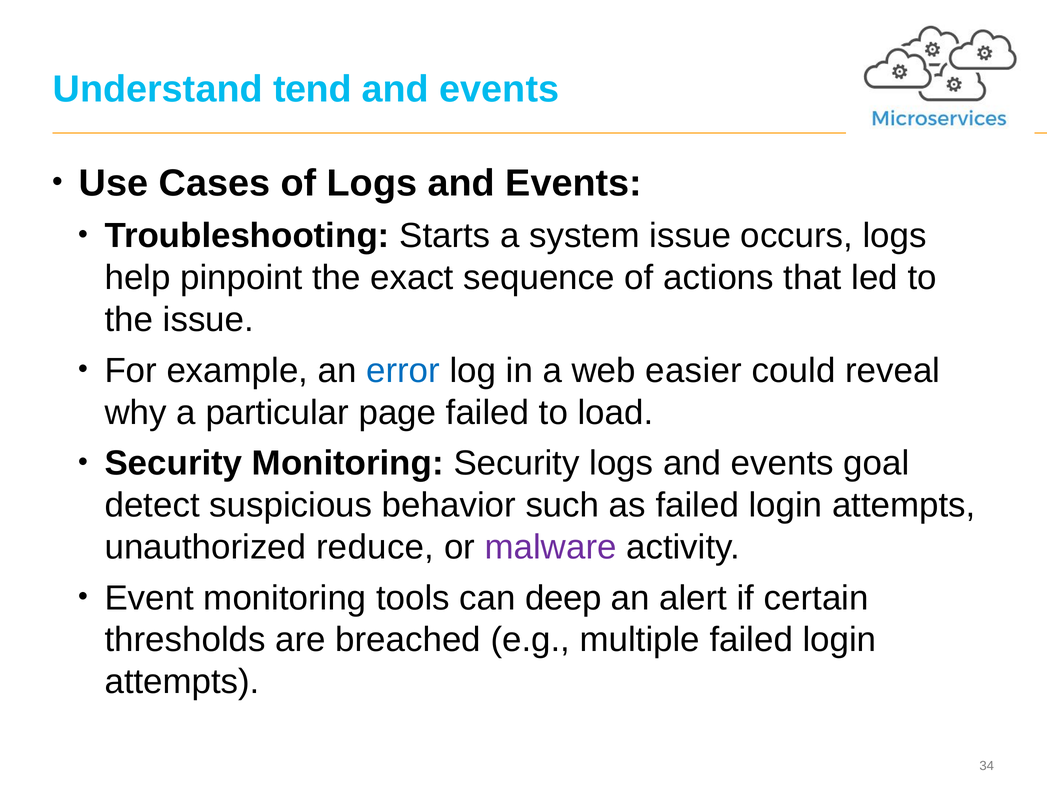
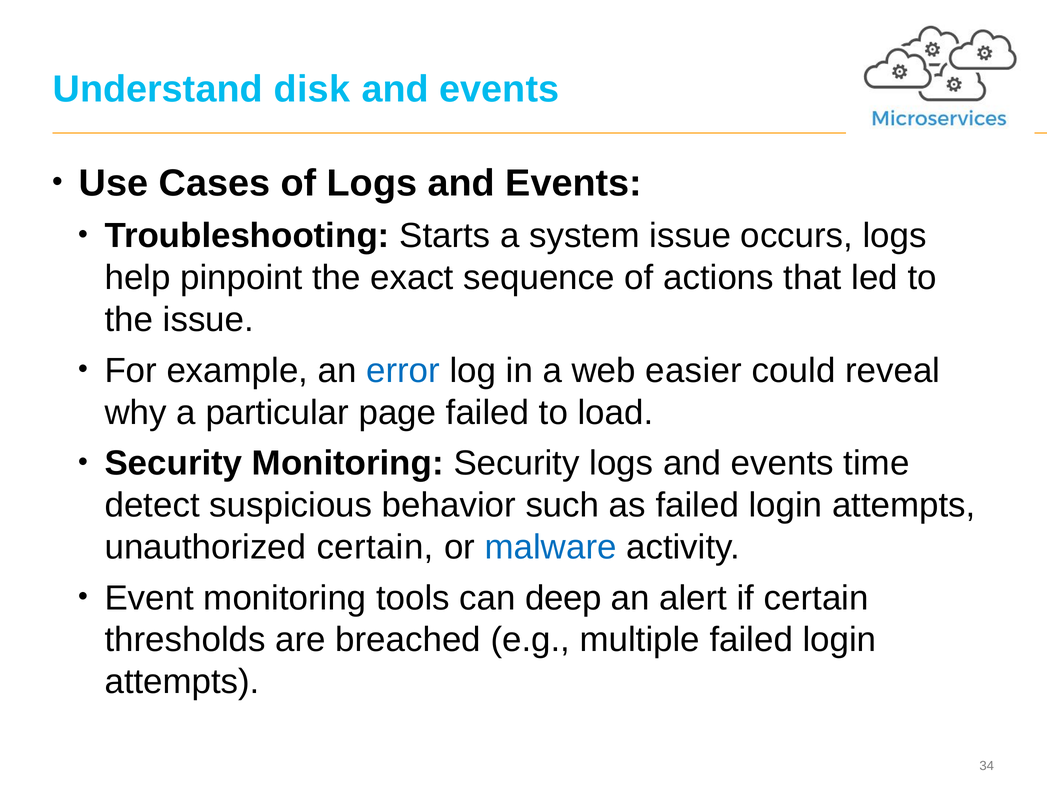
tend: tend -> disk (312, 89)
goal: goal -> time (876, 464)
unauthorized reduce: reduce -> certain (375, 547)
malware colour: purple -> blue (551, 547)
